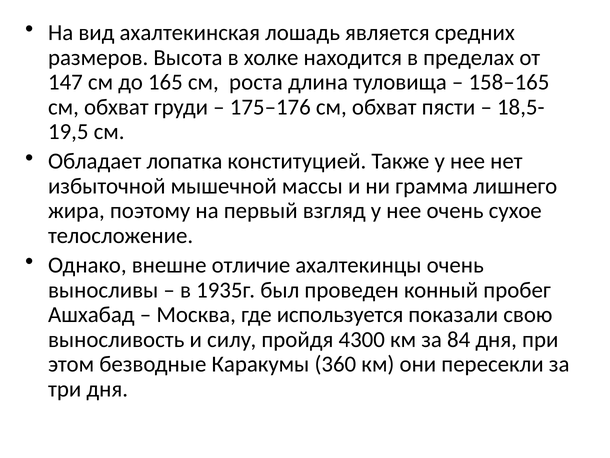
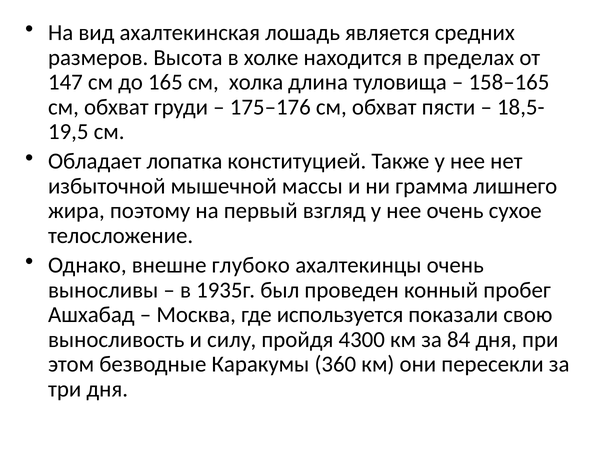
роста: роста -> холка (256, 82)
отличие: отличие -> глубоко (251, 265)
